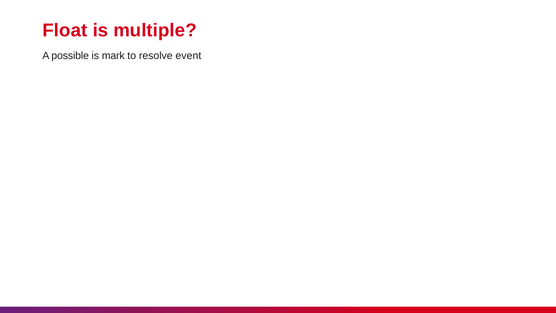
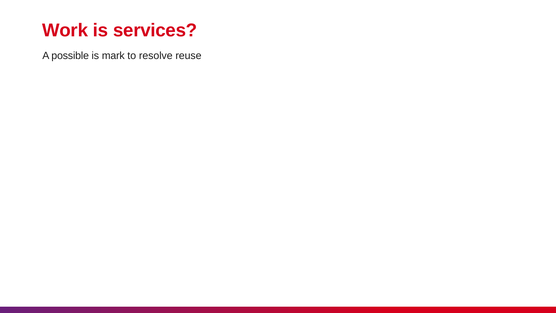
Float: Float -> Work (65, 30)
multiple: multiple -> services (155, 30)
event: event -> reuse (188, 56)
